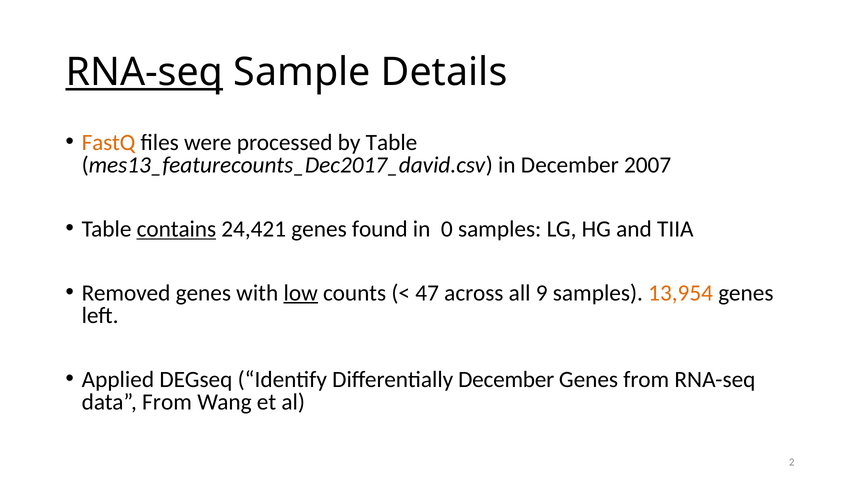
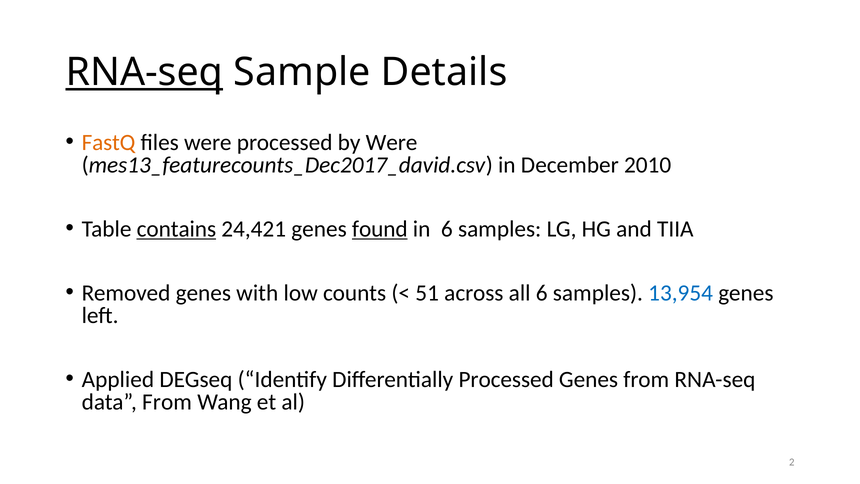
by Table: Table -> Were (392, 142)
2007: 2007 -> 2010 (648, 165)
found underline: none -> present (380, 229)
in 0: 0 -> 6 (447, 229)
low underline: present -> none (301, 293)
47: 47 -> 51 (427, 293)
all 9: 9 -> 6 (542, 293)
13,954 colour: orange -> blue (681, 293)
Differentially December: December -> Processed (506, 379)
